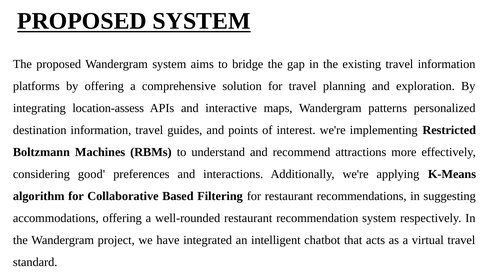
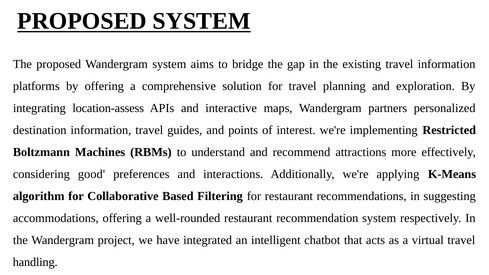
patterns: patterns -> partners (388, 108)
standard: standard -> handling (35, 262)
